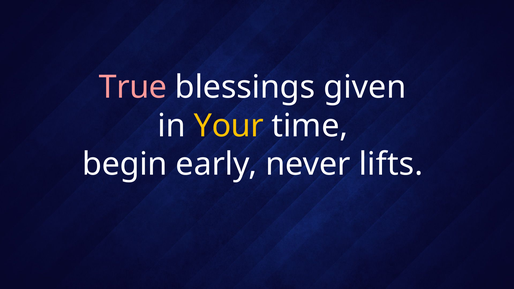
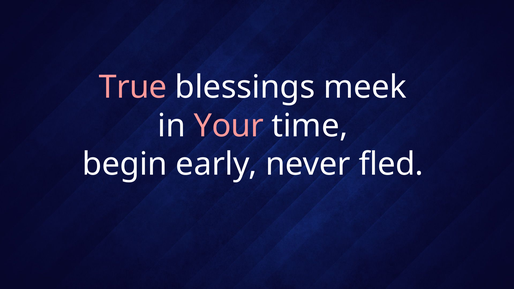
given: given -> meek (365, 87)
Your colour: yellow -> pink (229, 126)
lifts: lifts -> fled (391, 164)
